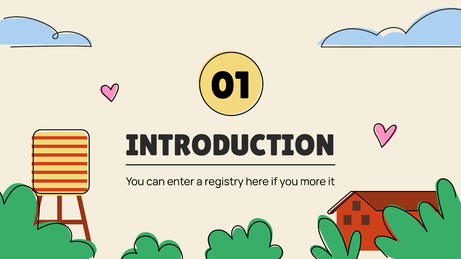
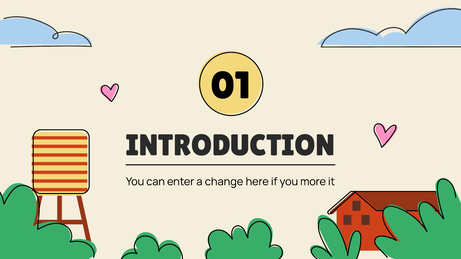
registry: registry -> change (224, 182)
